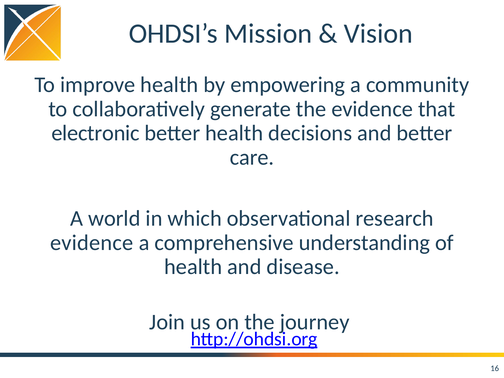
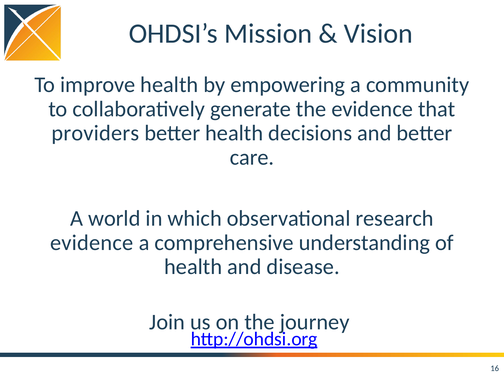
electronic: electronic -> providers (95, 133)
